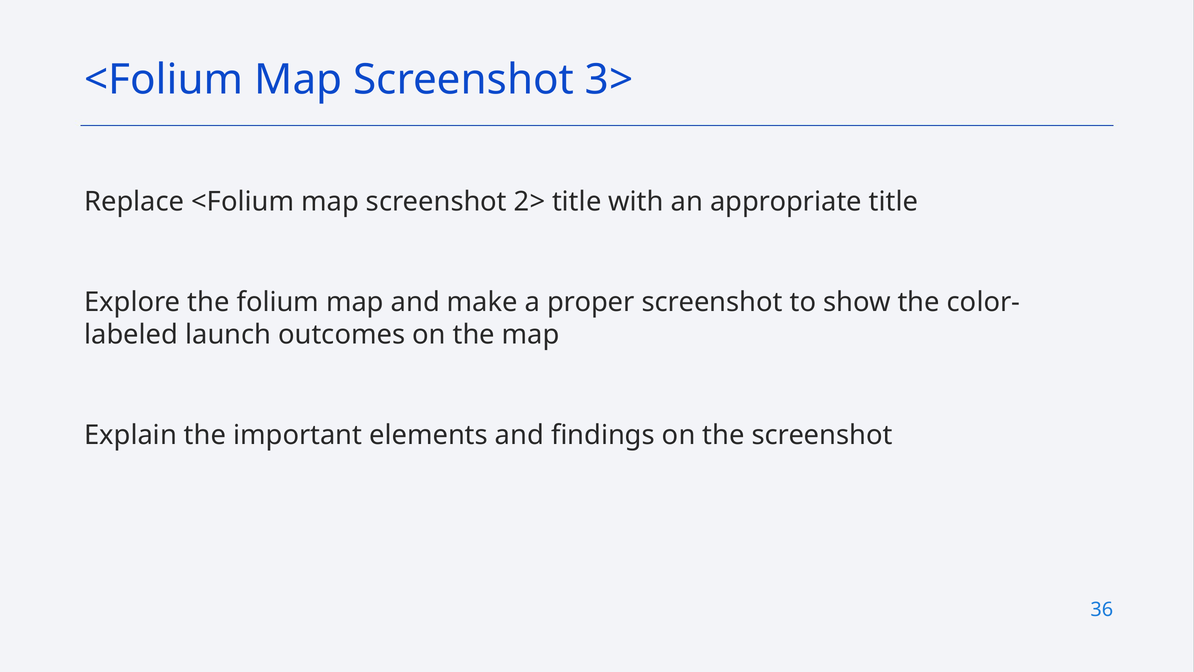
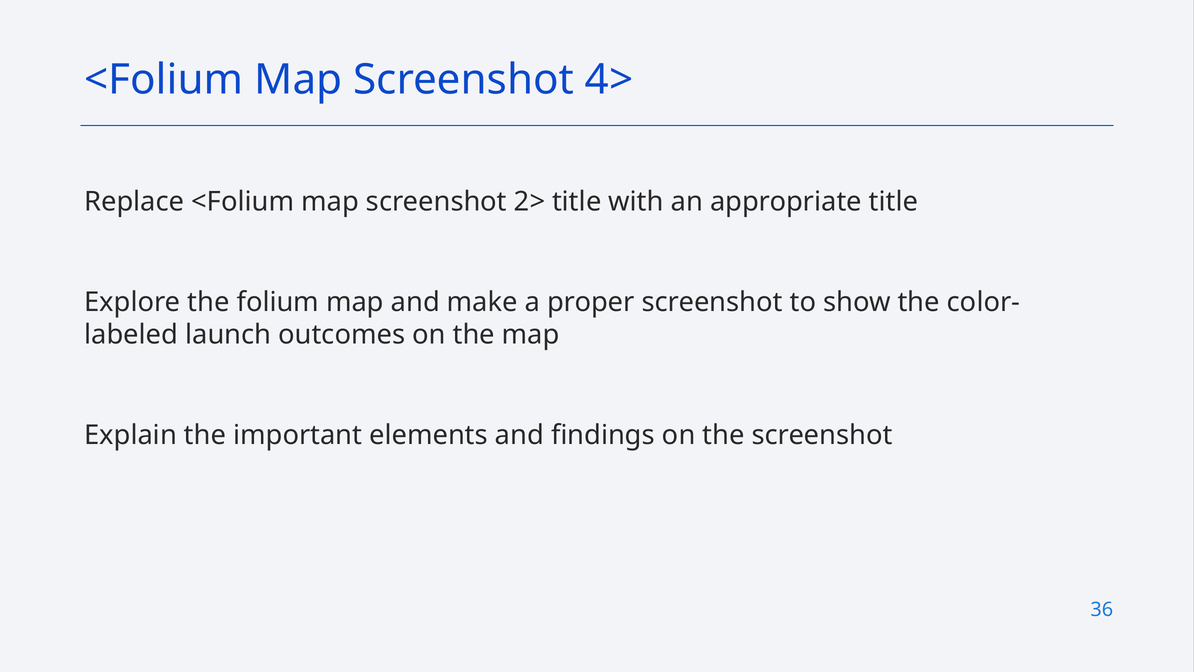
3>: 3> -> 4> (609, 80)
